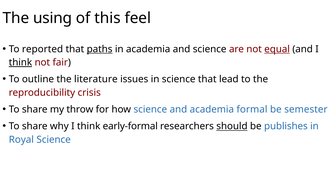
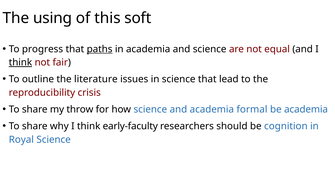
feel: feel -> soft (138, 18)
reported: reported -> progress (43, 49)
equal underline: present -> none (277, 49)
be semester: semester -> academia (306, 110)
early-formal: early-formal -> early-faculty (130, 127)
should underline: present -> none (232, 127)
publishes: publishes -> cognition (286, 127)
